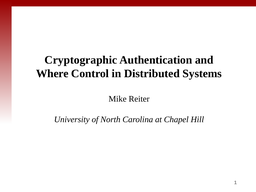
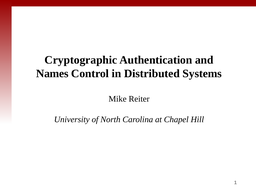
Where: Where -> Names (52, 74)
